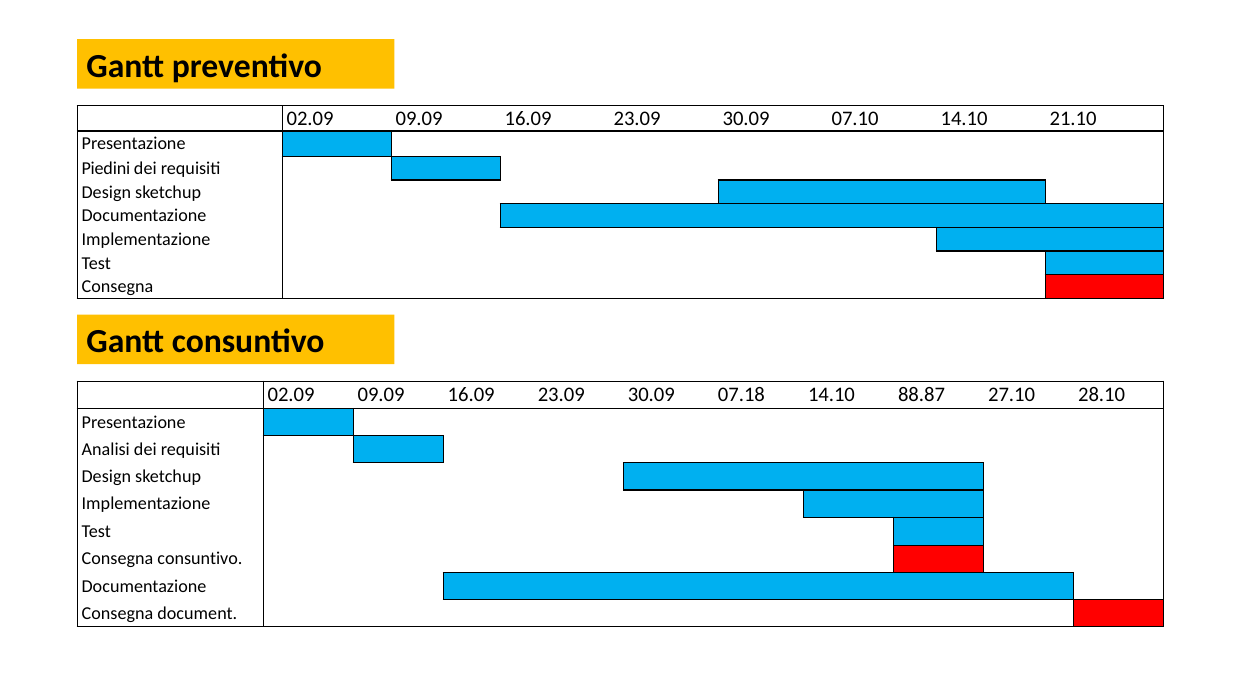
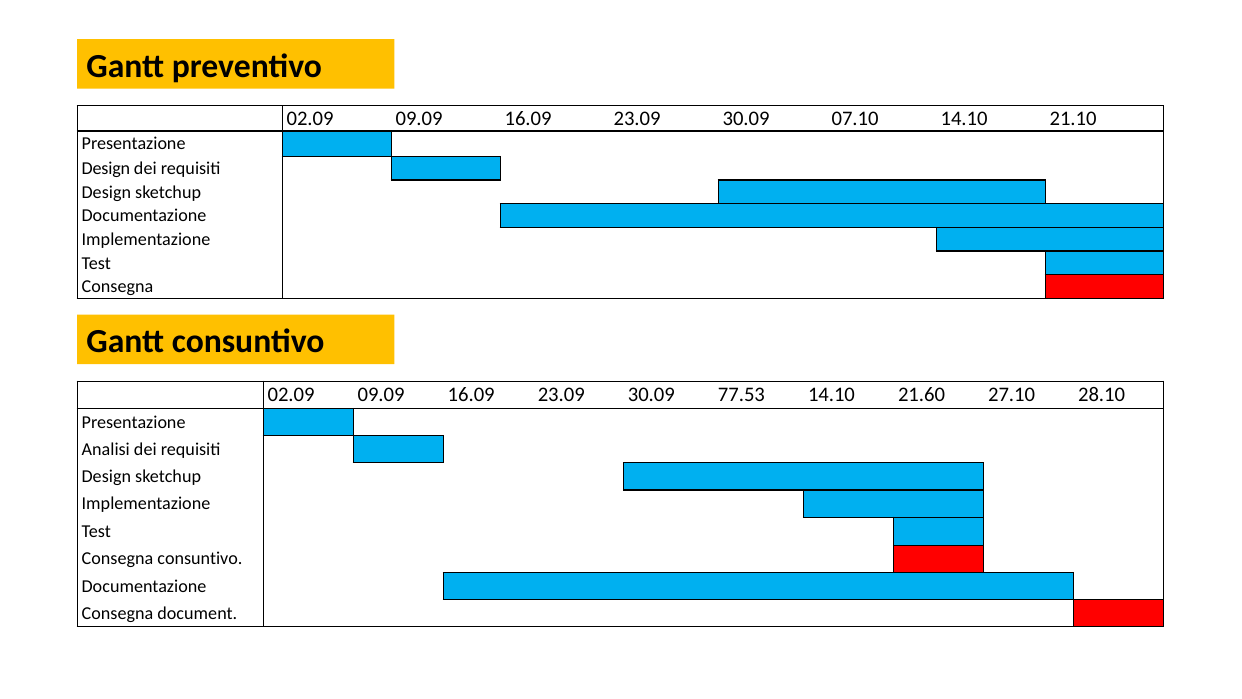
Piedini: Piedini -> Design (106, 168)
07.18: 07.18 -> 77.53 (741, 395)
88.87: 88.87 -> 21.60 (922, 395)
